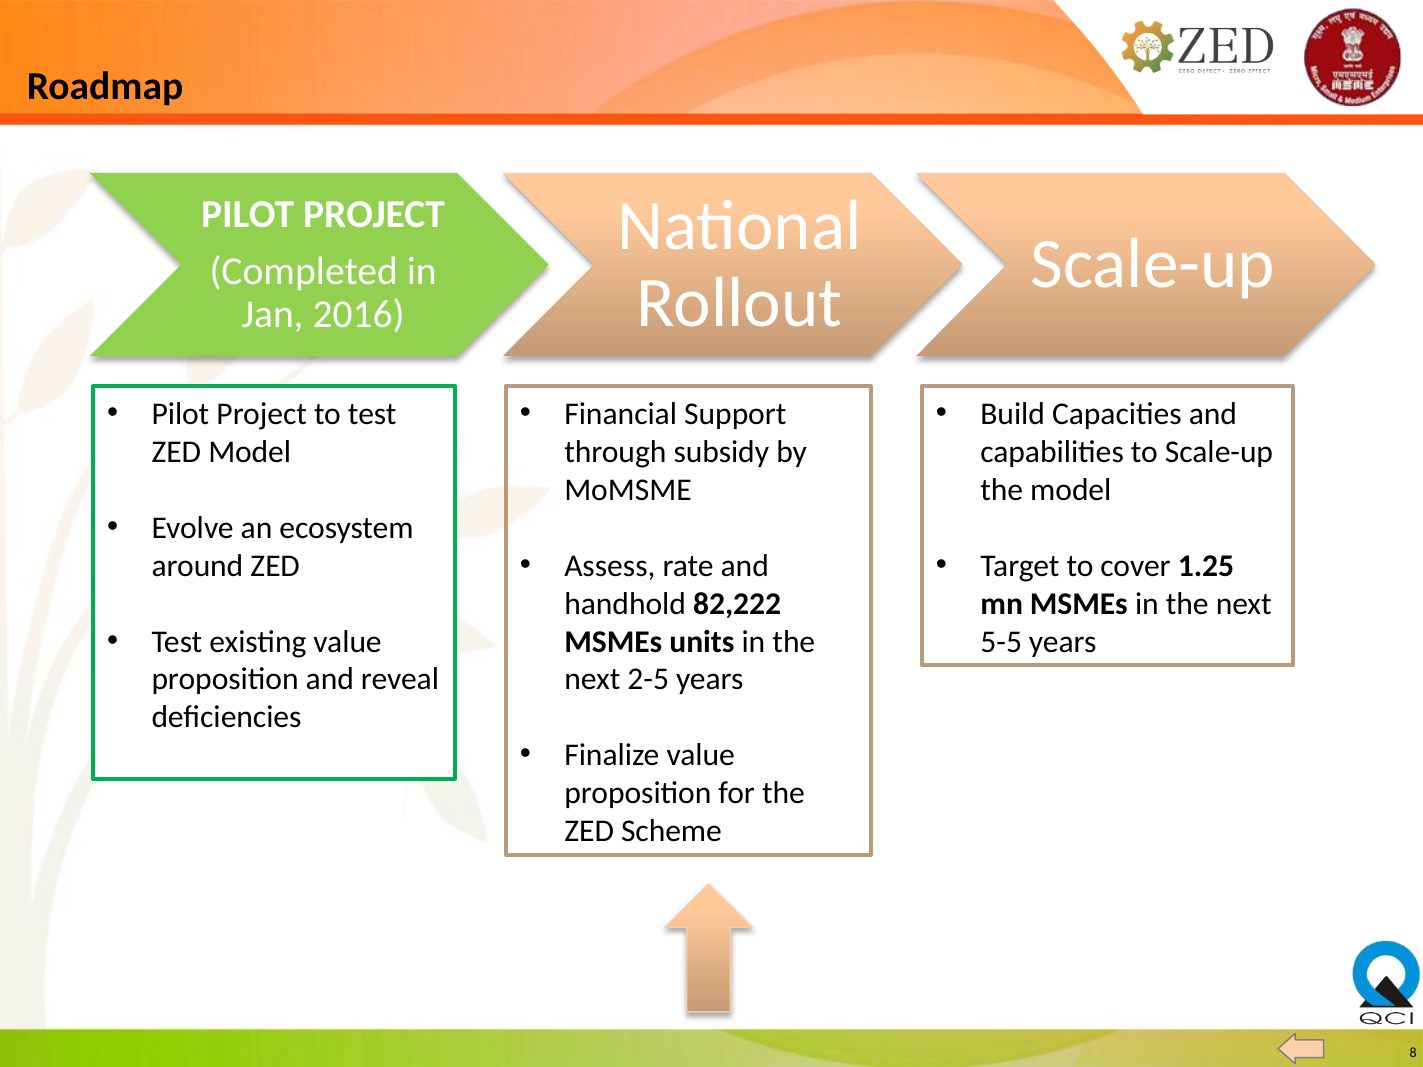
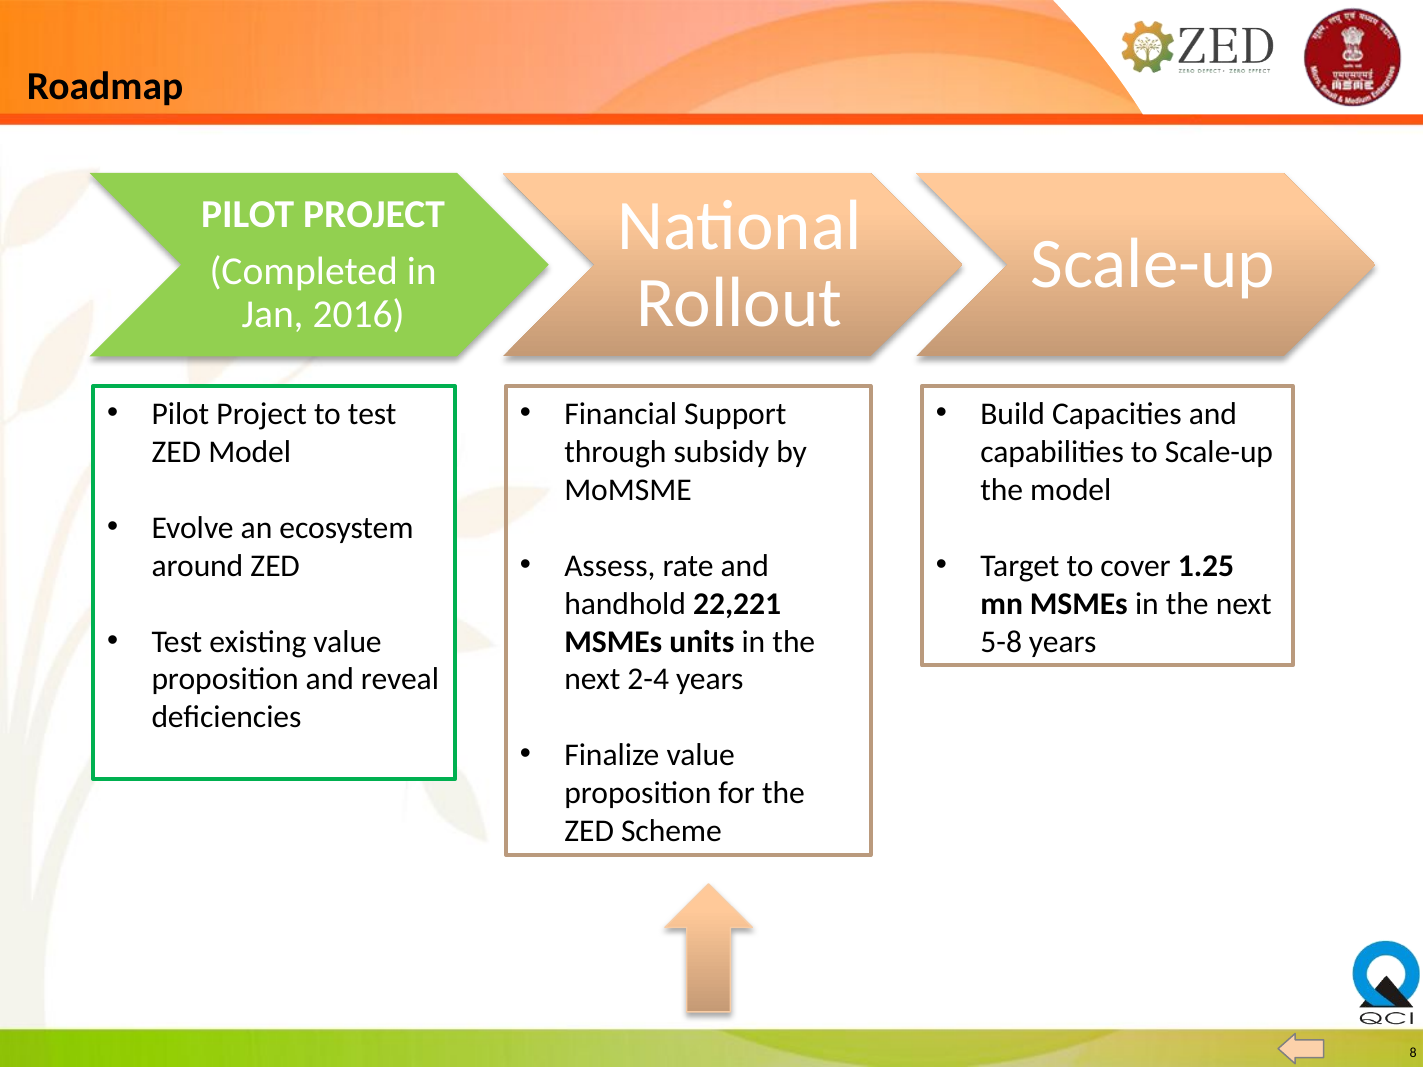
82,222: 82,222 -> 22,221 (737, 604)
5-5: 5-5 -> 5-8 (1001, 642)
2-5: 2-5 -> 2-4 (648, 680)
